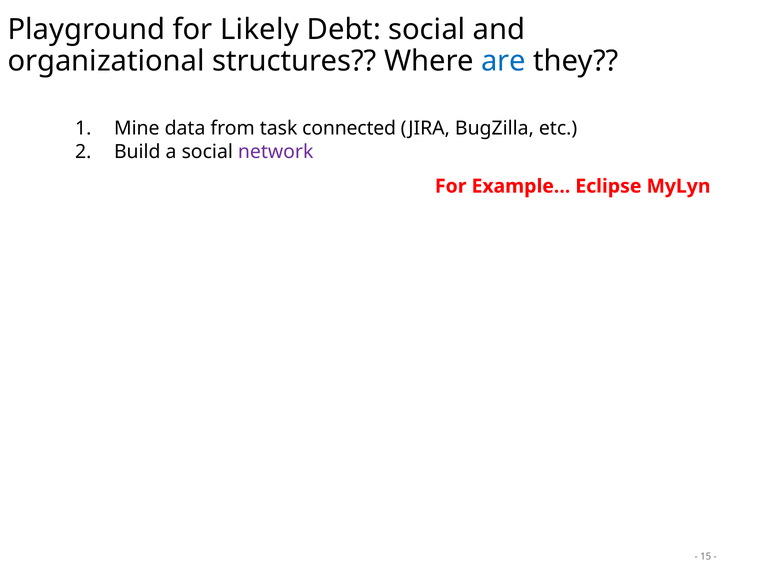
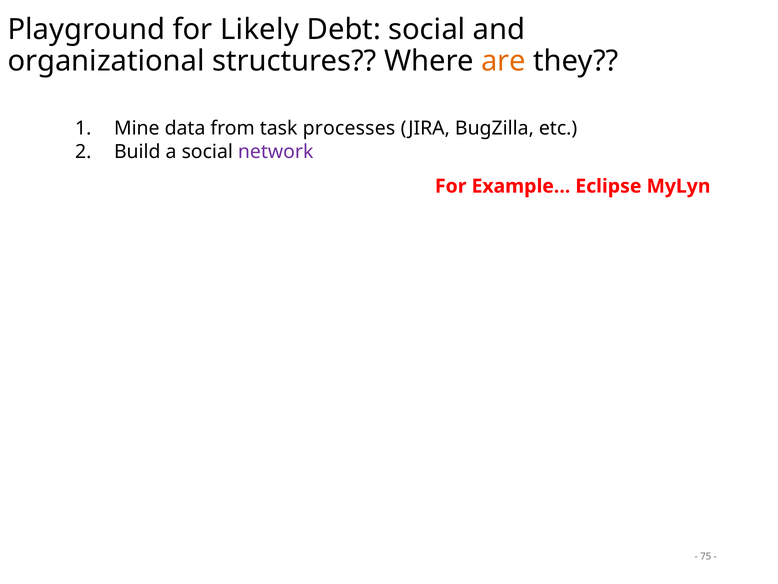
are colour: blue -> orange (504, 61)
connected: connected -> processes (349, 128)
15: 15 -> 75 (706, 556)
